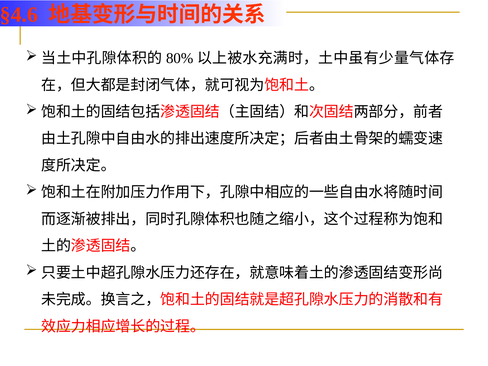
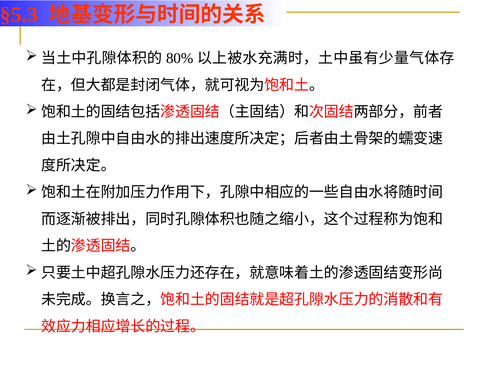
§4.6: §4.6 -> §5.3 (19, 15)
